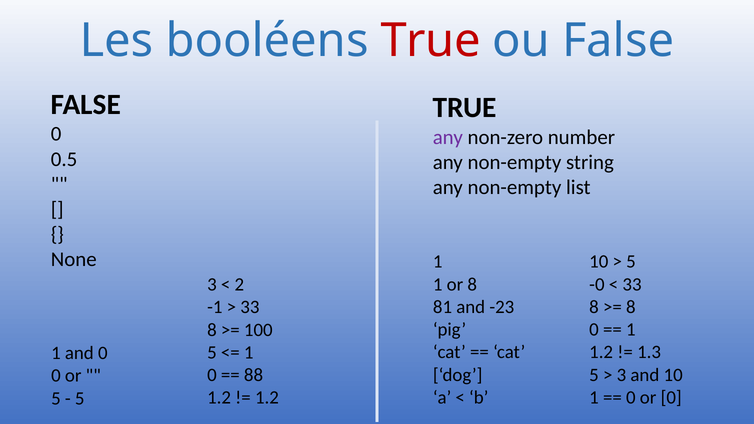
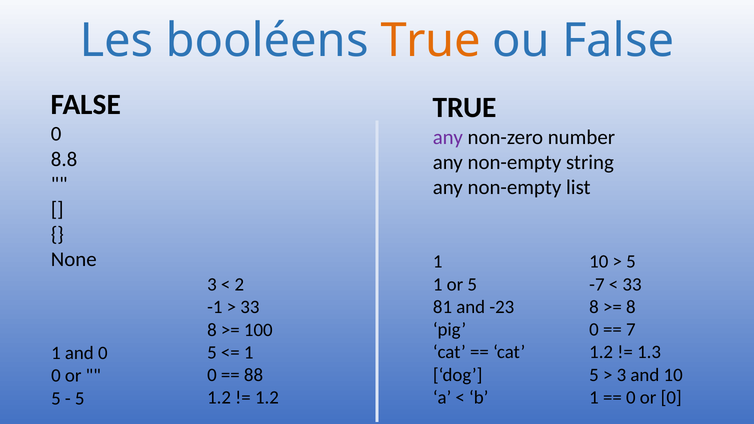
True colour: red -> orange (431, 41)
0.5: 0.5 -> 8.8 (64, 159)
or 8: 8 -> 5 (472, 284)
-0: -0 -> -7 (597, 284)
1: 1 -> 7 (631, 330)
